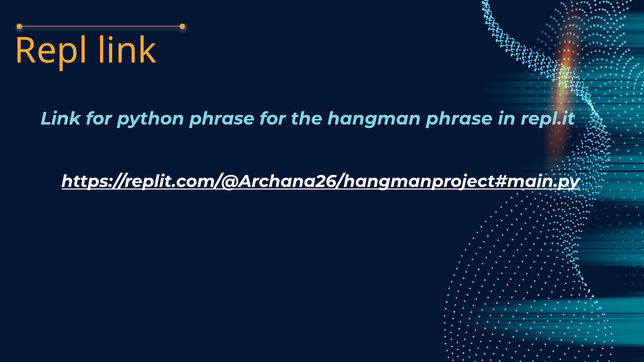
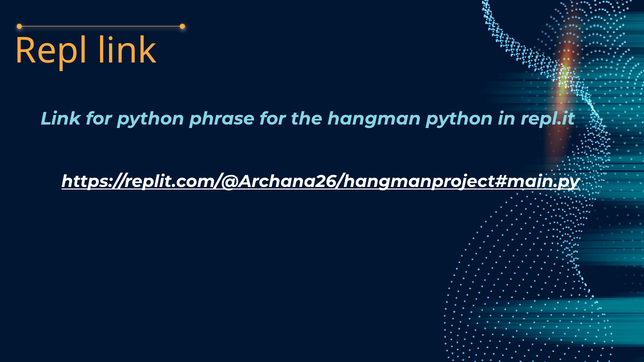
hangman phrase: phrase -> python (459, 119)
